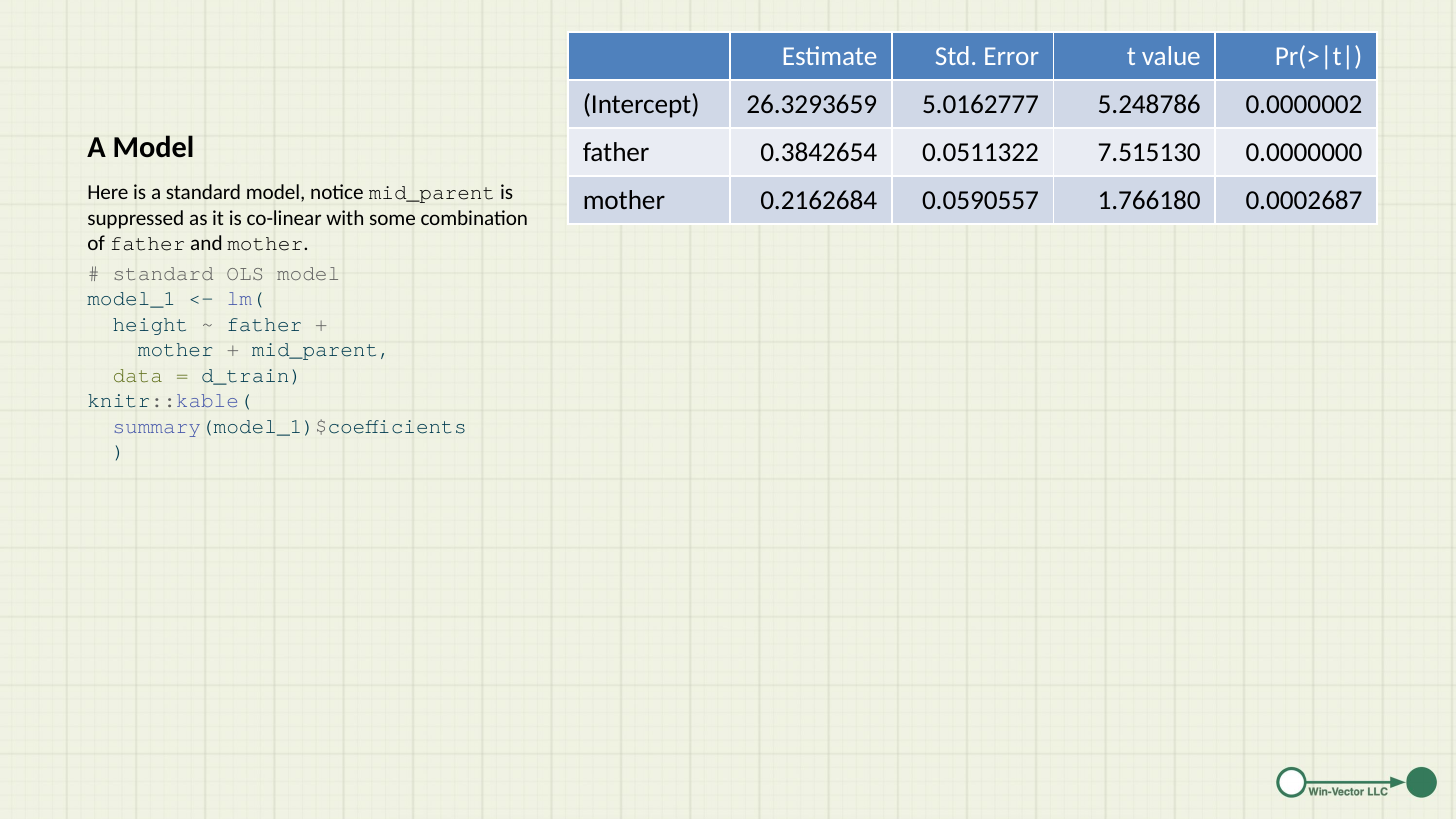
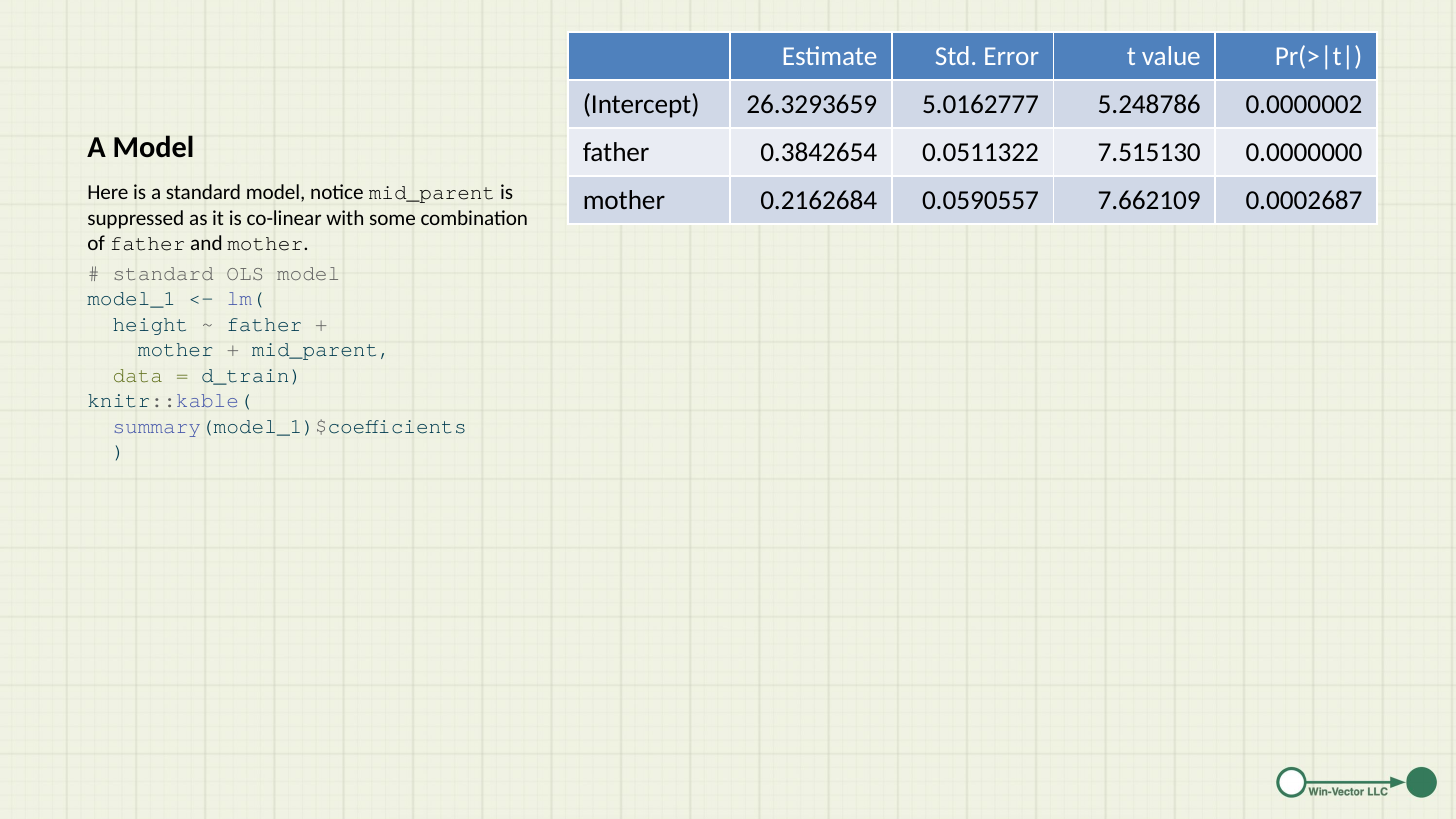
1.766180: 1.766180 -> 7.662109 (1149, 200)
